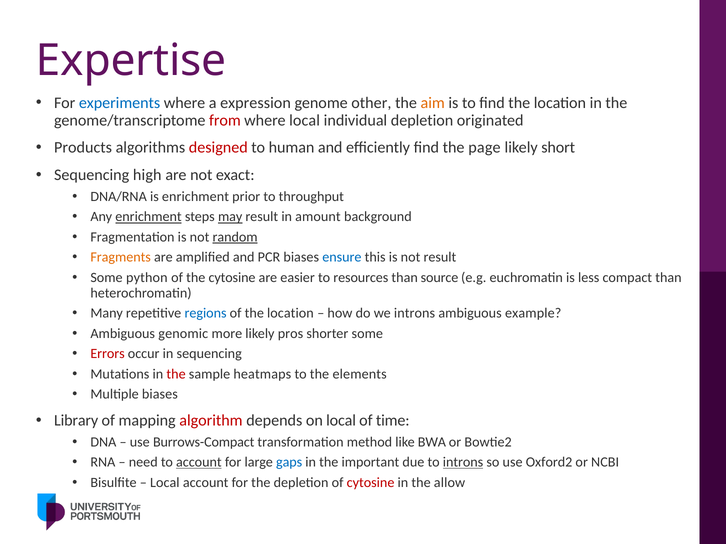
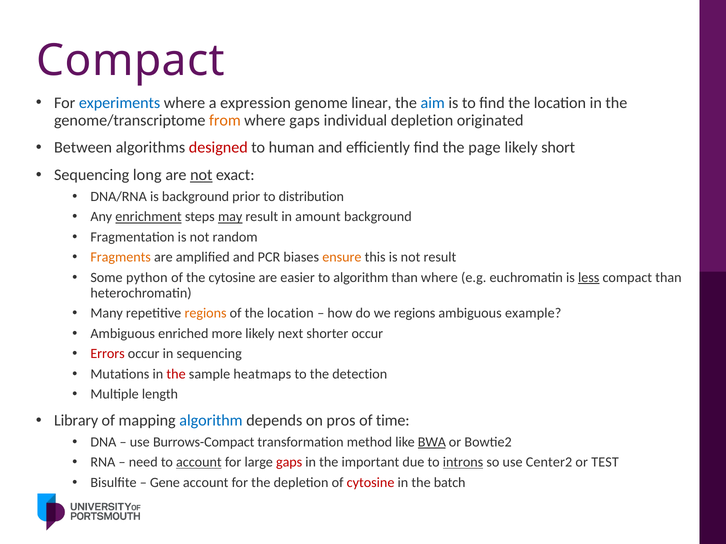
Expertise: Expertise -> Compact (131, 61)
other: other -> linear (371, 103)
aim colour: orange -> blue (433, 103)
from colour: red -> orange (225, 120)
where local: local -> gaps (305, 120)
Products: Products -> Between (83, 148)
high: high -> long (147, 175)
not underline: none -> present (201, 175)
is enrichment: enrichment -> background (196, 197)
throughput: throughput -> distribution (311, 197)
random underline: present -> none (235, 237)
ensure colour: blue -> orange (342, 258)
to resources: resources -> algorithm (361, 278)
than source: source -> where (439, 278)
less underline: none -> present (589, 278)
regions colour: blue -> orange (206, 313)
we introns: introns -> regions (415, 313)
genomic: genomic -> enriched (183, 334)
pros: pros -> next (290, 334)
shorter some: some -> occur (367, 334)
elements: elements -> detection (360, 374)
Multiple biases: biases -> length (160, 395)
algorithm colour: red -> blue (211, 421)
on local: local -> pros (341, 421)
BWA underline: none -> present (432, 442)
gaps colour: blue -> red (289, 463)
Oxford2: Oxford2 -> Center2 (549, 463)
NCBI: NCBI -> TEST (605, 463)
Local: Local -> Gene (165, 483)
allow: allow -> batch (450, 483)
